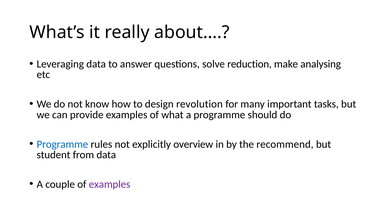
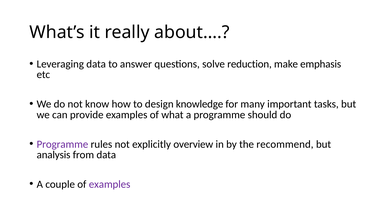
analysing: analysing -> emphasis (321, 64)
revolution: revolution -> knowledge (200, 104)
Programme colour: blue -> purple (62, 144)
student: student -> analysis (54, 155)
